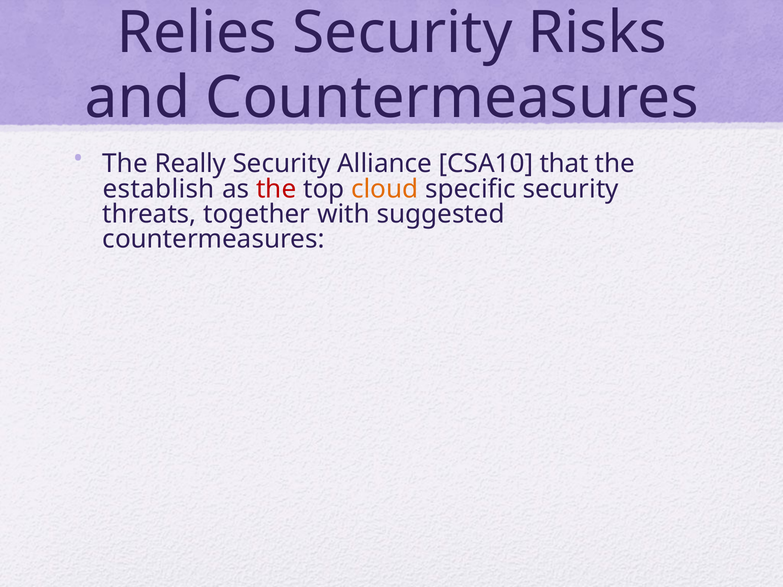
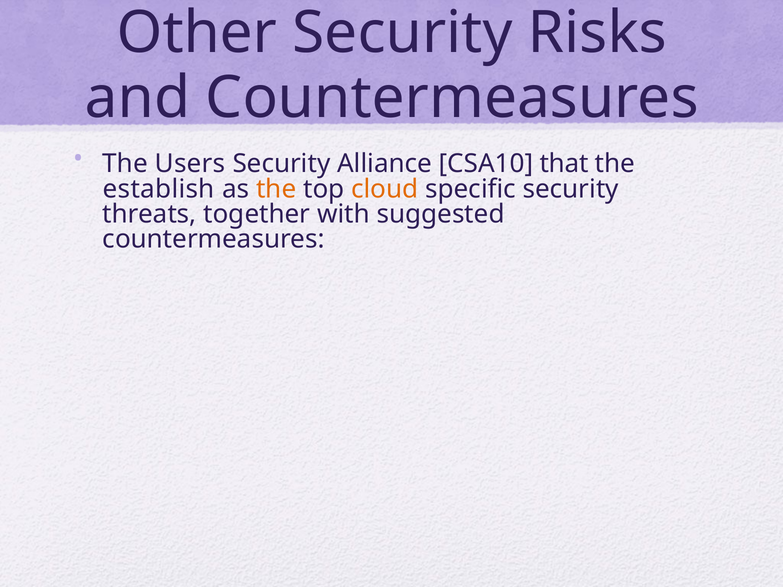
Relies: Relies -> Other (197, 33)
Really: Really -> Users (190, 164)
the colour: red -> orange (276, 189)
